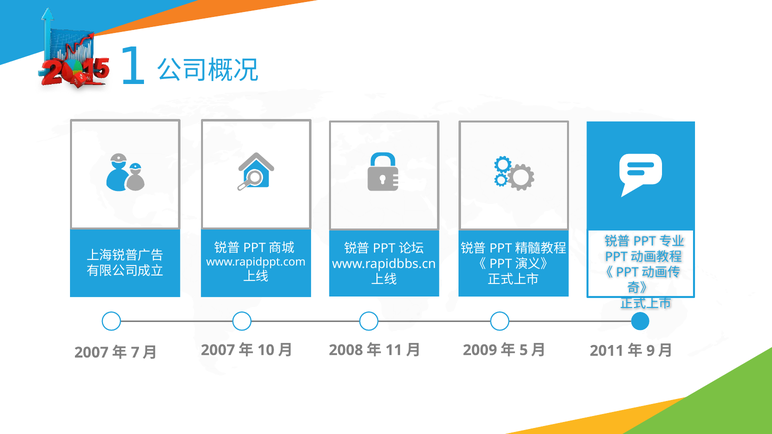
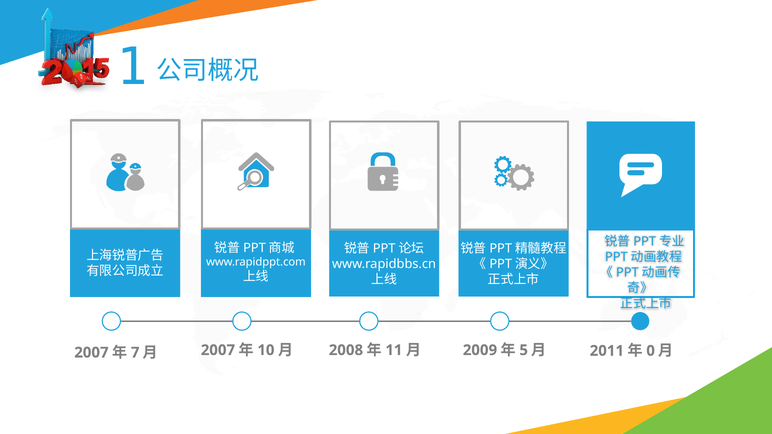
9: 9 -> 0 (651, 351)
